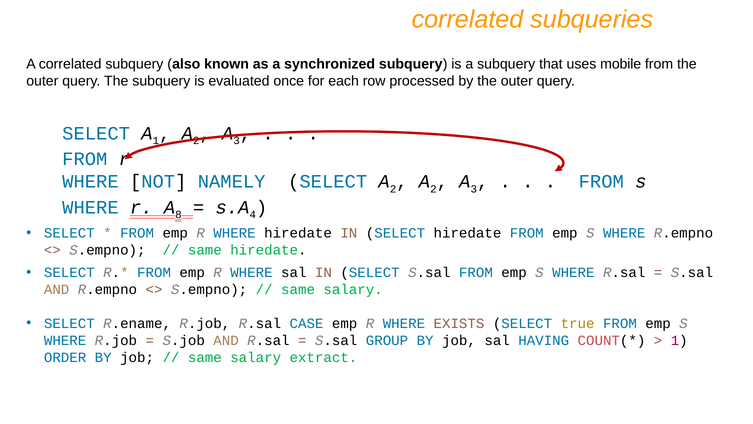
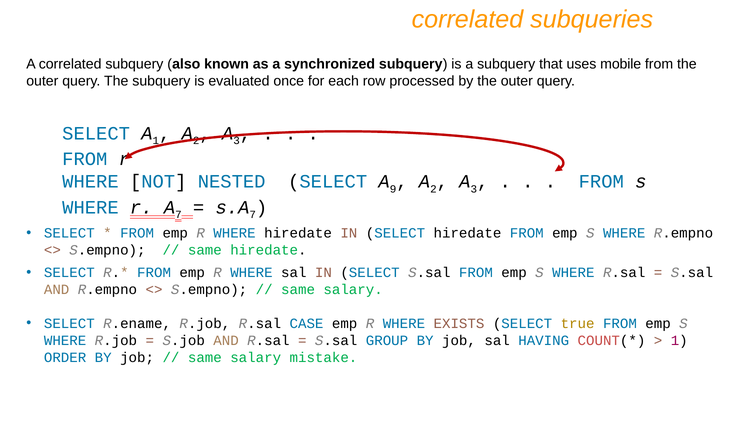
NAMELY: NAMELY -> NESTED (232, 182)
SELECT A 2: 2 -> 9 (393, 189)
A 8: 8 -> 7 (178, 215)
4: 4 -> 7 (253, 215)
extract: extract -> mistake (323, 357)
